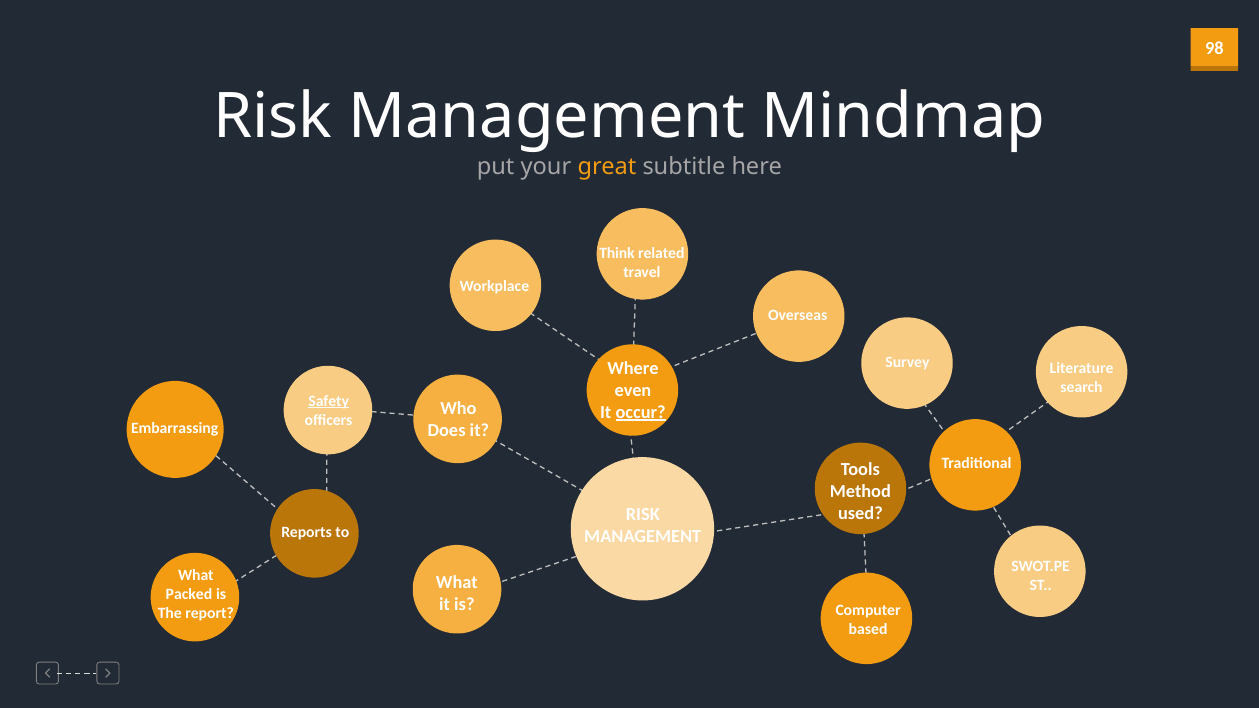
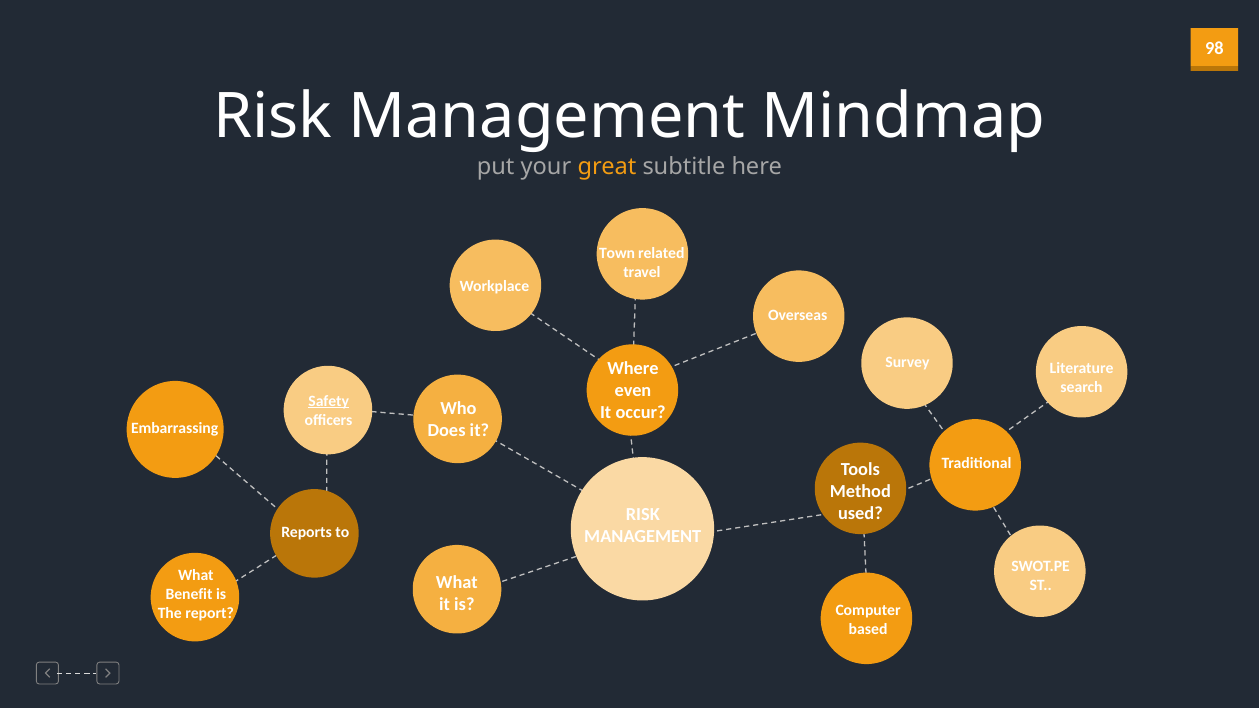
Think: Think -> Town (617, 253)
occur underline: present -> none (641, 412)
Packed: Packed -> Benefit (189, 594)
